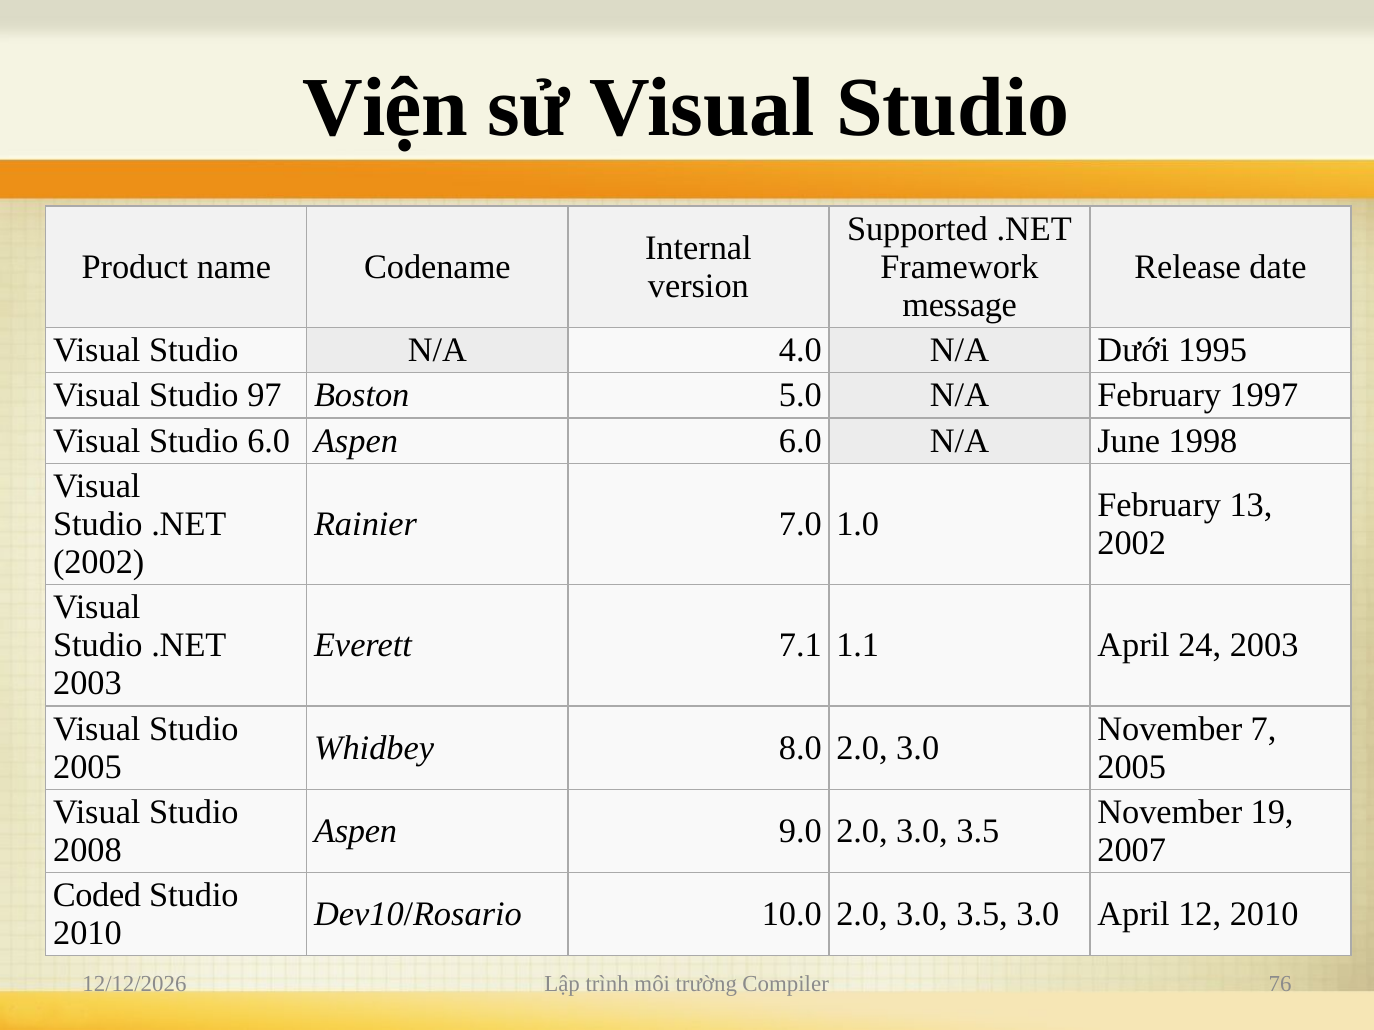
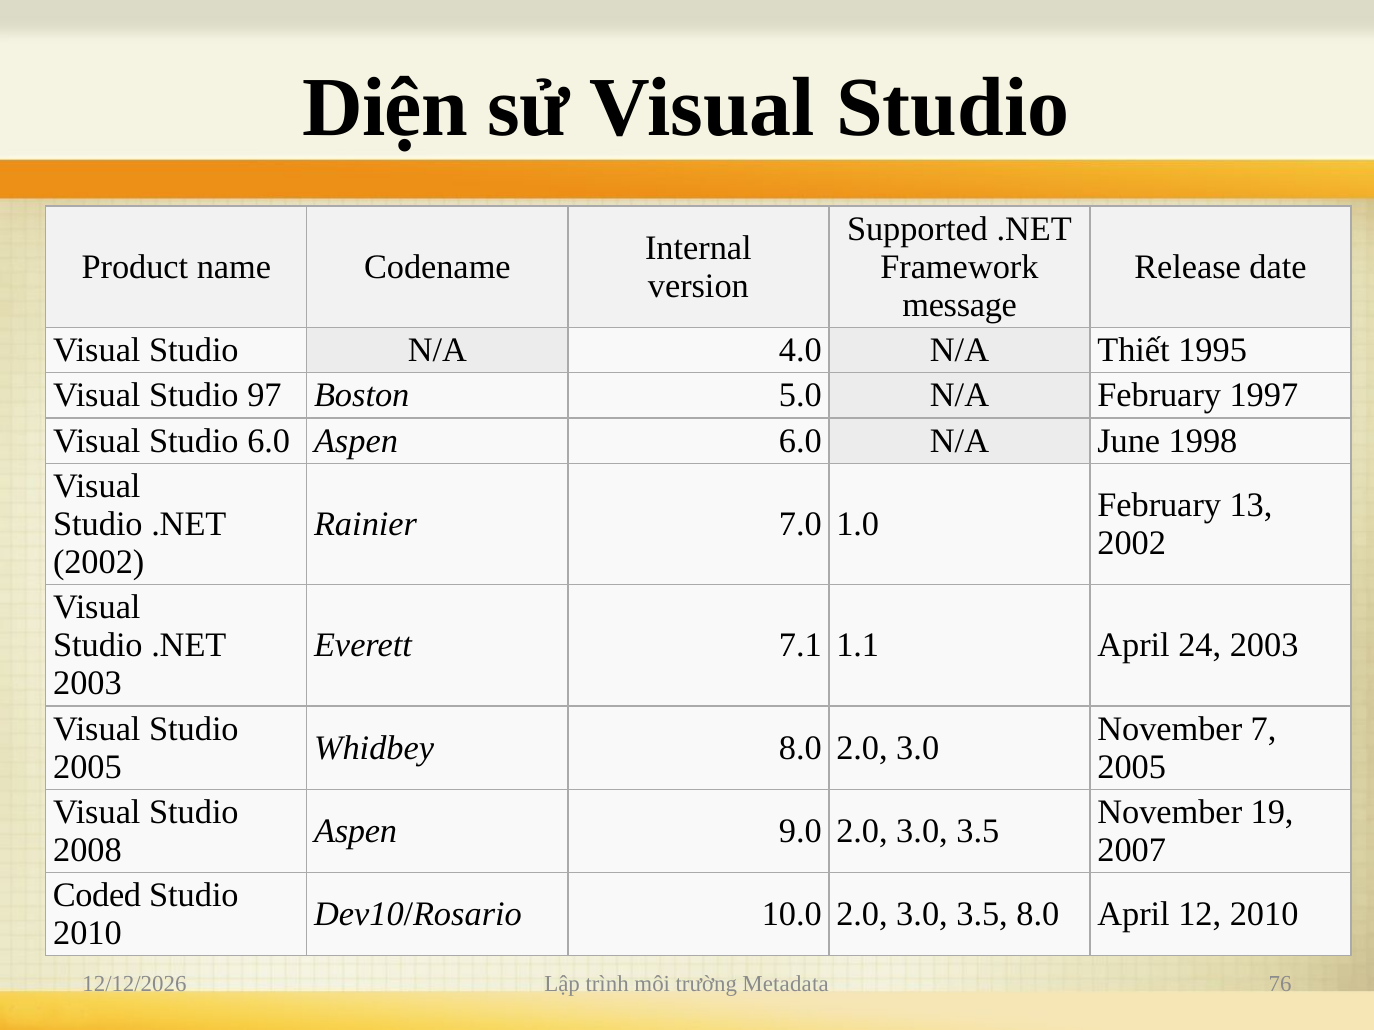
Viện: Viện -> Diện (385, 108)
Dưới: Dưới -> Thiết (1133, 350)
3.5 3.0: 3.0 -> 8.0 (1038, 915)
Compiler: Compiler -> Metadata (786, 984)
